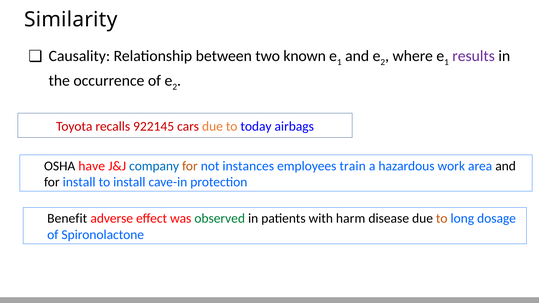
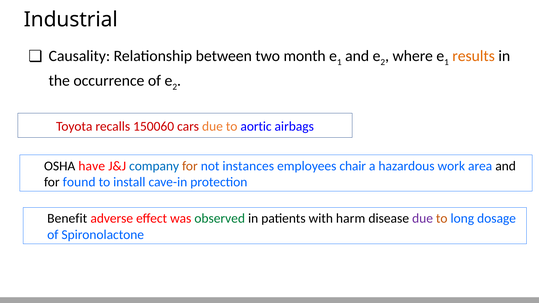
Similarity: Similarity -> Industrial (71, 20)
known: known -> month (305, 56)
results colour: purple -> orange (474, 56)
922145: 922145 -> 150060 (154, 126)
today: today -> aortic (256, 126)
train: train -> chair (353, 166)
for install: install -> found (79, 182)
due colour: black -> purple (423, 219)
